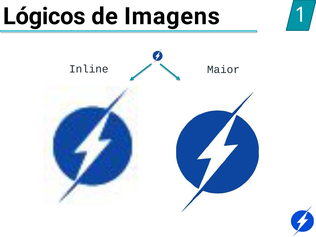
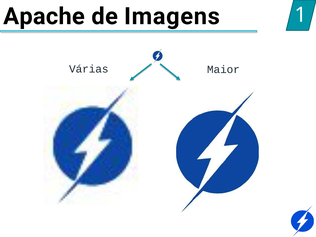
Lógicos: Lógicos -> Apache (44, 16)
Inline: Inline -> Várias (89, 69)
